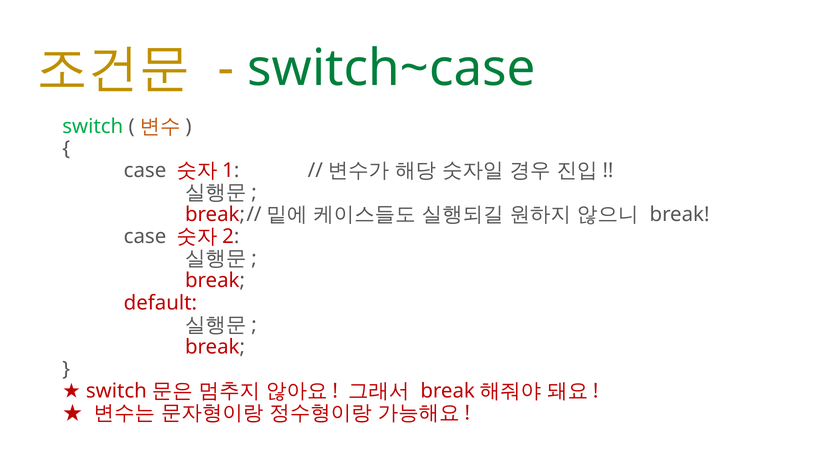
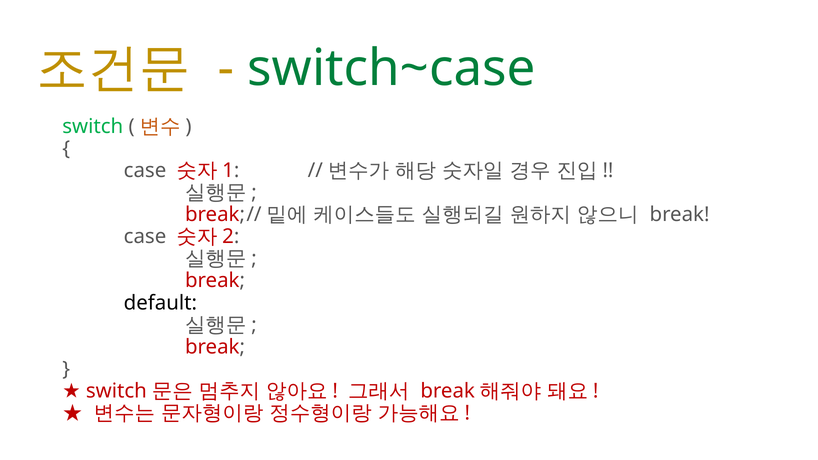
default colour: red -> black (160, 303)
